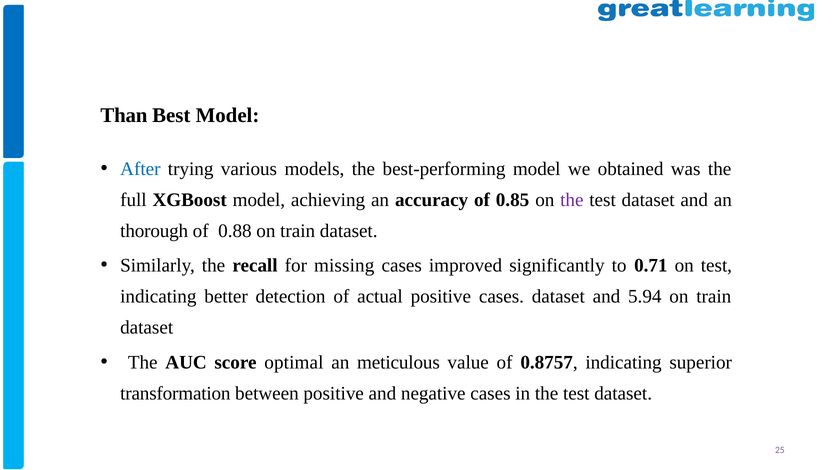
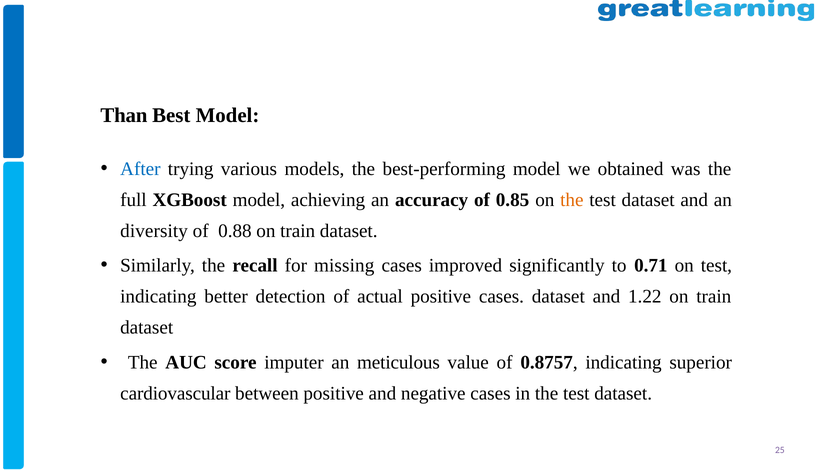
the colour: purple -> orange (572, 200)
thorough: thorough -> diversity (154, 231)
5.94: 5.94 -> 1.22 (645, 296)
optimal: optimal -> imputer (294, 362)
transformation: transformation -> cardiovascular (175, 393)
